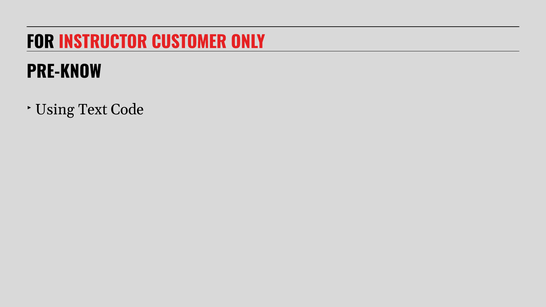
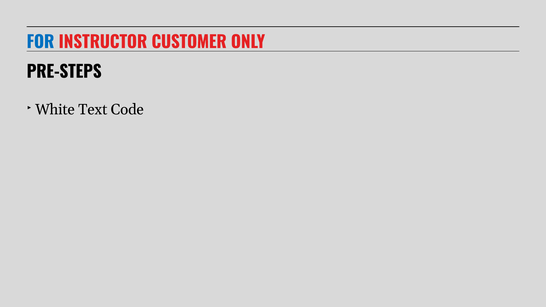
FOR colour: black -> blue (40, 42)
PRE-KNOW: PRE-KNOW -> PRE-STEPS (64, 72)
Using: Using -> White (55, 109)
